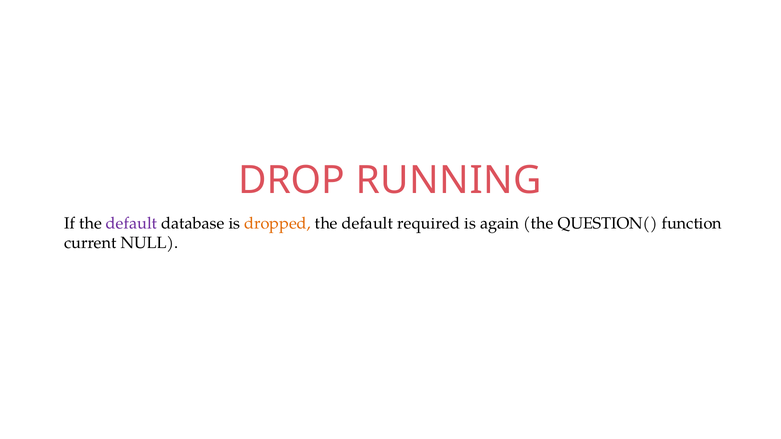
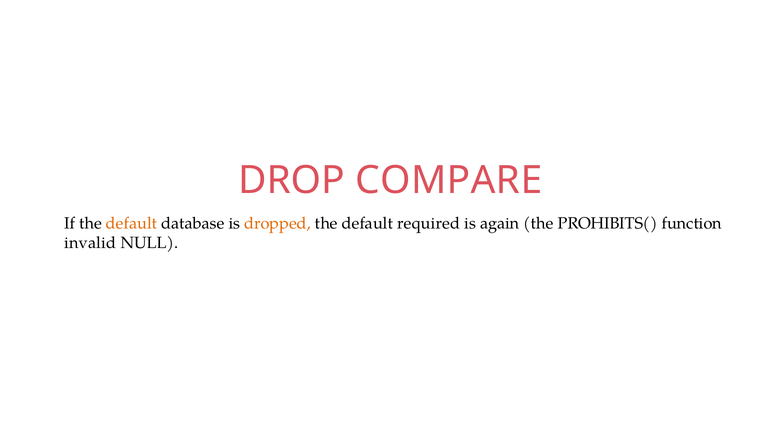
RUNNING: RUNNING -> COMPARE (449, 180)
default colour: purple -> orange (132, 224)
QUESTION(: QUESTION( -> PROHIBITS( (608, 224)
current: current -> invalid (90, 243)
